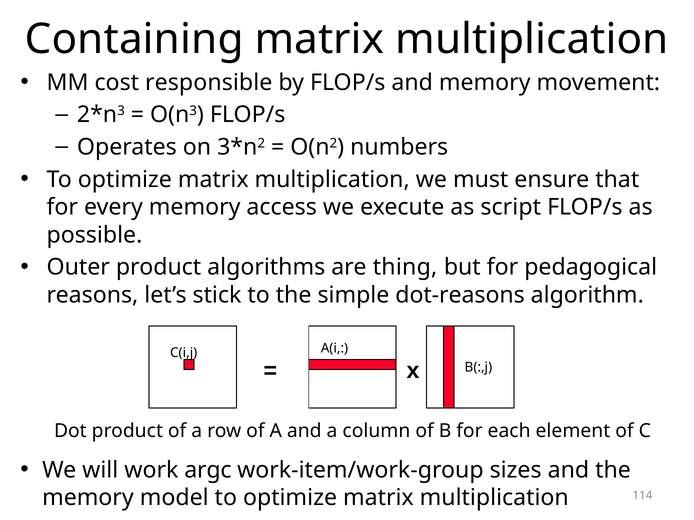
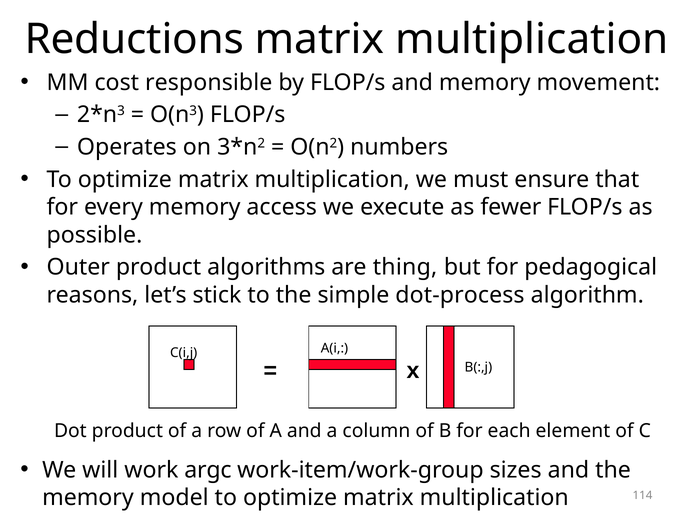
Containing: Containing -> Reductions (134, 39)
script: script -> fewer (511, 207)
dot-reasons: dot-reasons -> dot-process (460, 295)
